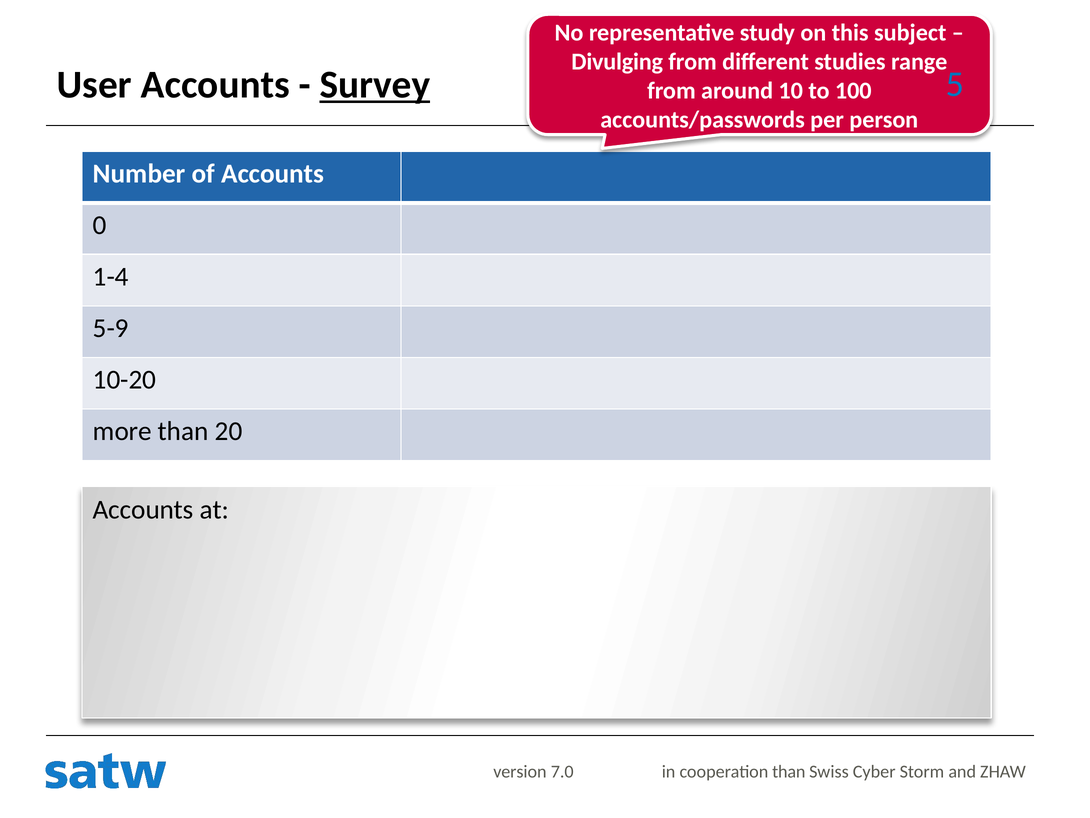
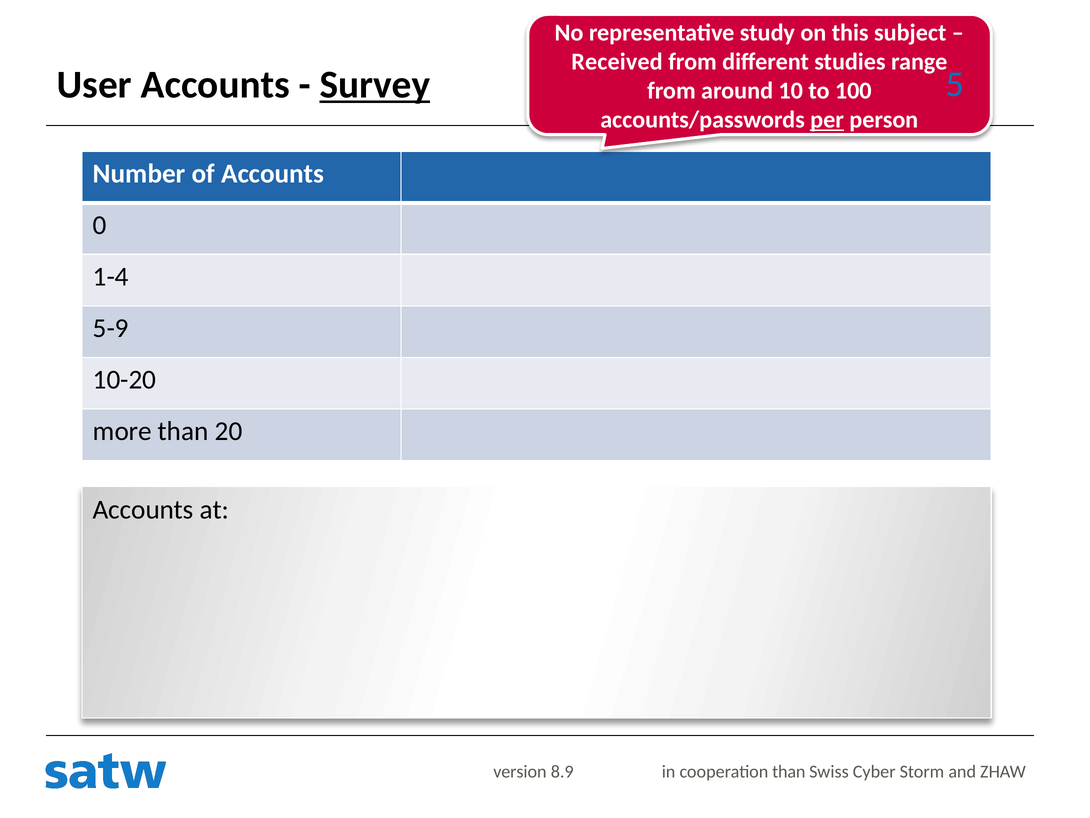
Divulging: Divulging -> Received (617, 62)
per underline: none -> present (827, 120)
7.0: 7.0 -> 8.9 (562, 771)
